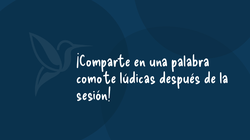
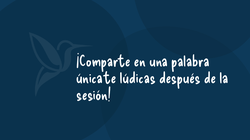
como: como -> única (89, 78)
